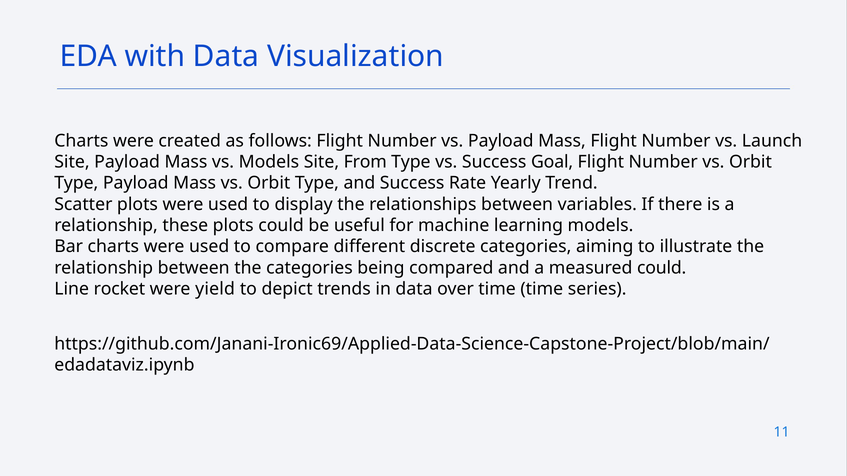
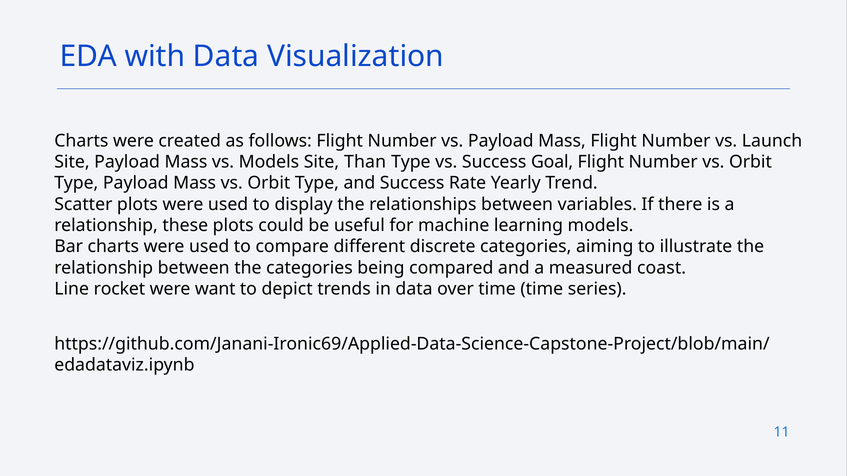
From: From -> Than (365, 162)
measured could: could -> coast (662, 268)
yield: yield -> want (215, 289)
